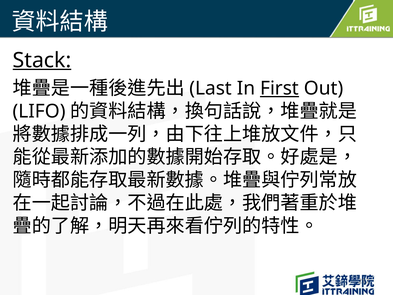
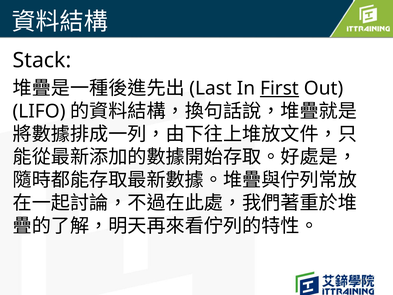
Stack underline: present -> none (42, 60)
